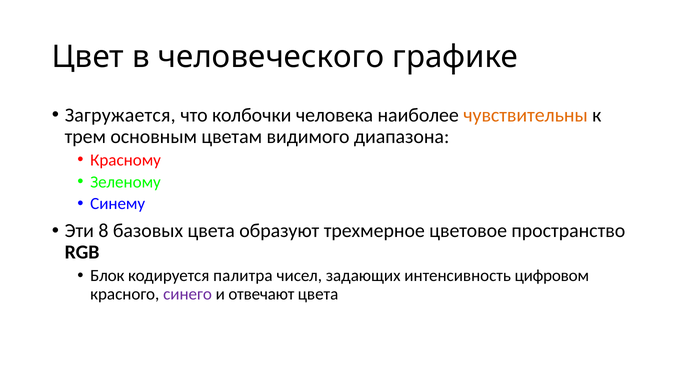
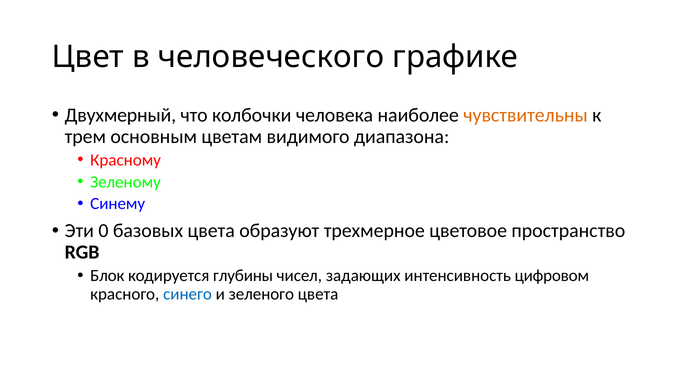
Загружается: Загружается -> Двухмерный (120, 115)
8: 8 -> 0 (103, 231)
палитра: палитра -> глубины (243, 276)
синего colour: purple -> blue (188, 294)
отвечают: отвечают -> зеленого (261, 294)
